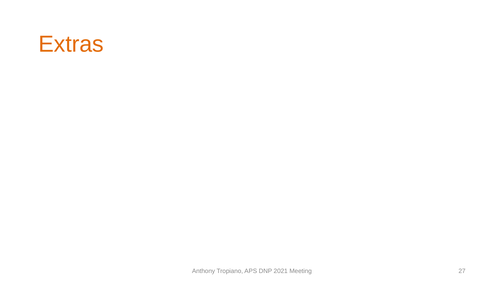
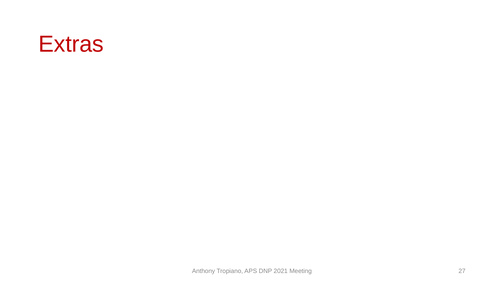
Extras colour: orange -> red (71, 44)
